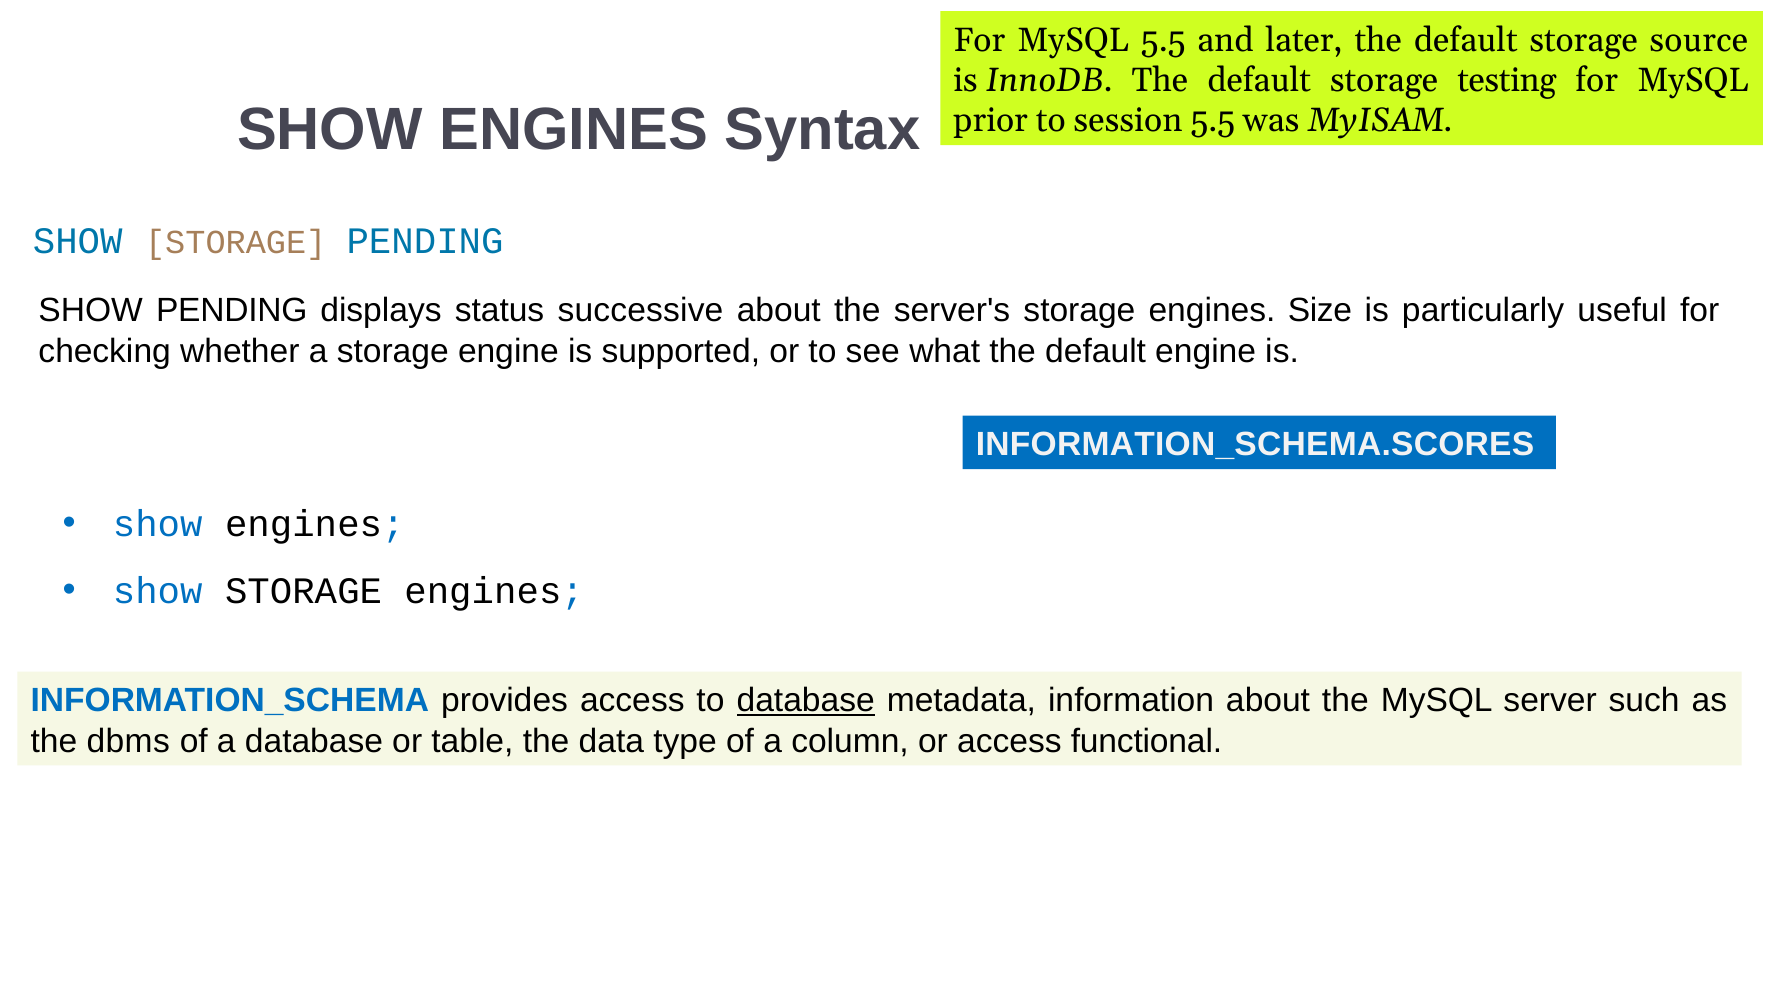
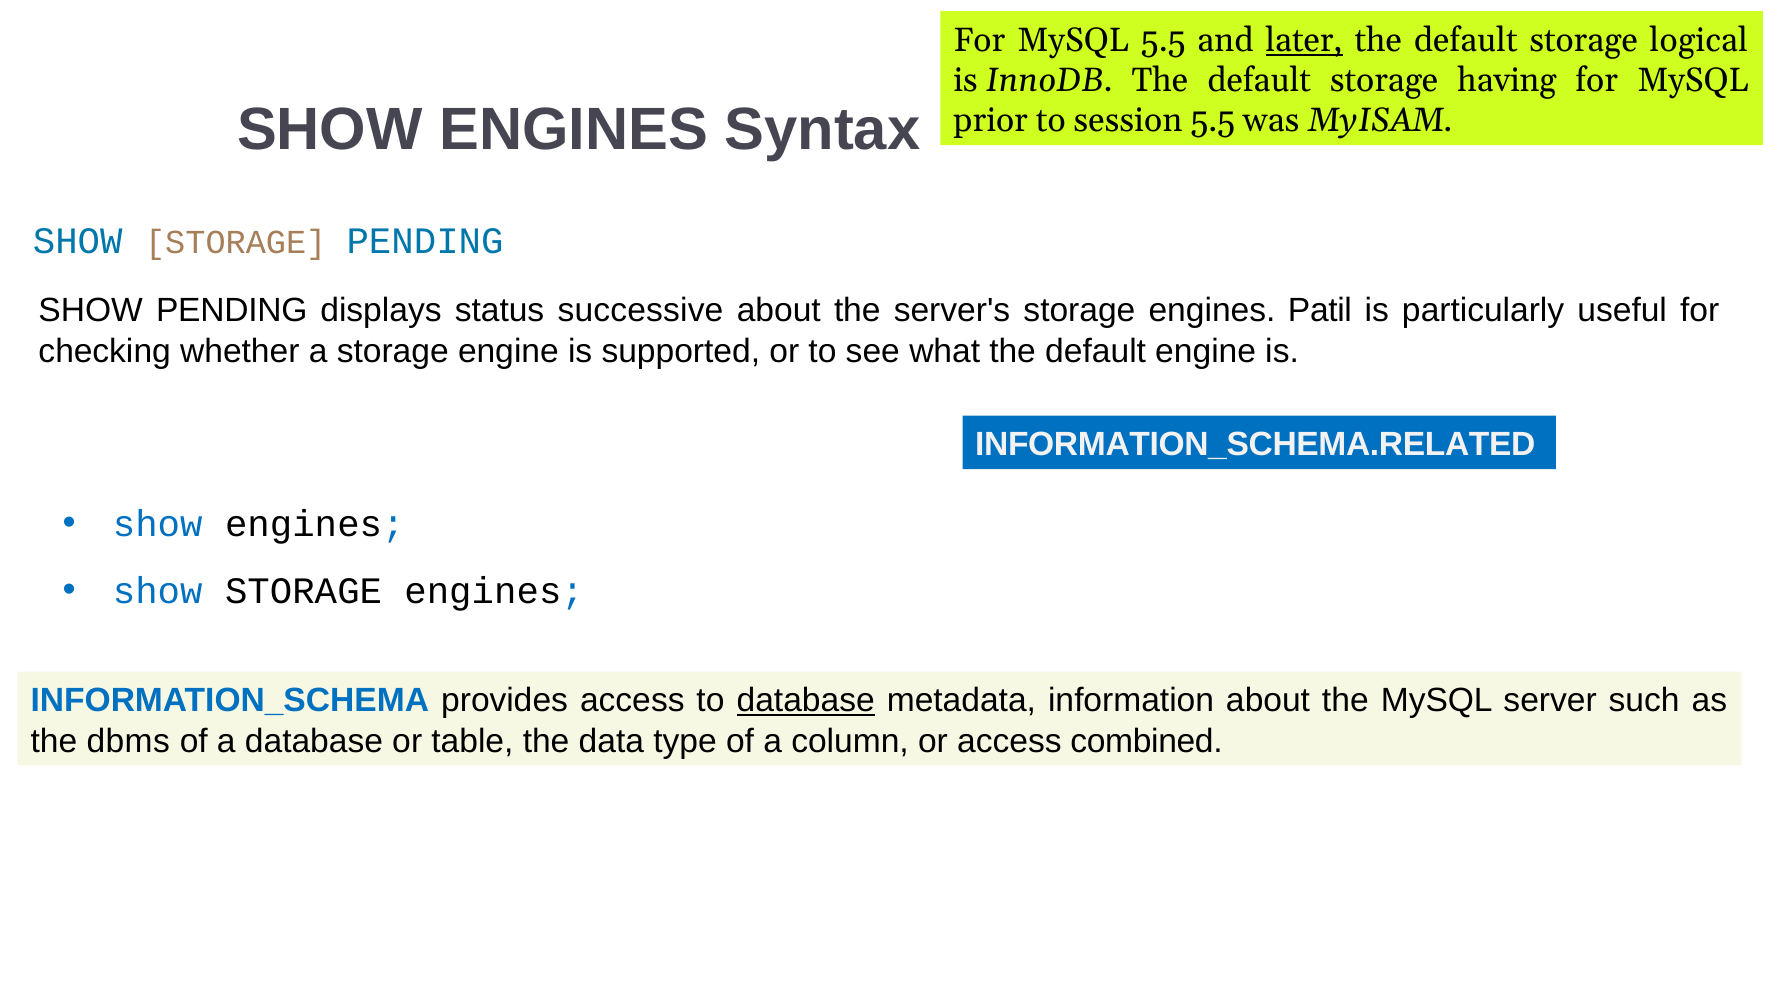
later underline: none -> present (1304, 40)
source: source -> logical (1699, 40)
testing: testing -> having (1507, 81)
Size: Size -> Patil (1320, 311)
INFORMATION_SCHEMA.SCORES: INFORMATION_SCHEMA.SCORES -> INFORMATION_SCHEMA.RELATED (1255, 445)
functional: functional -> combined (1147, 741)
